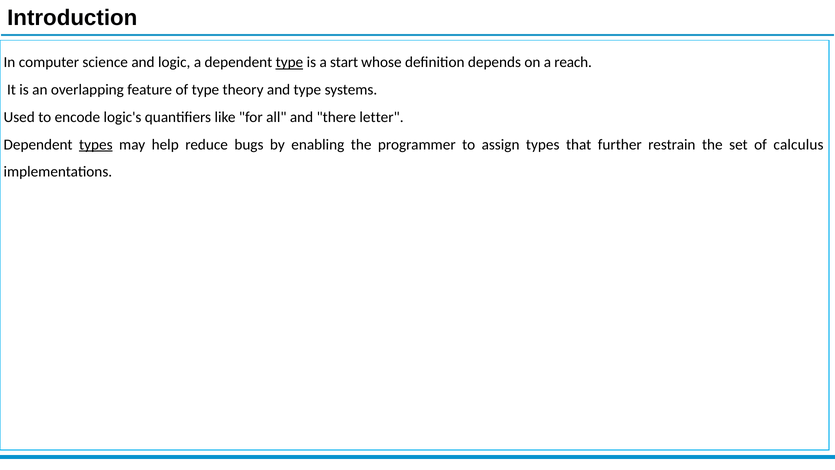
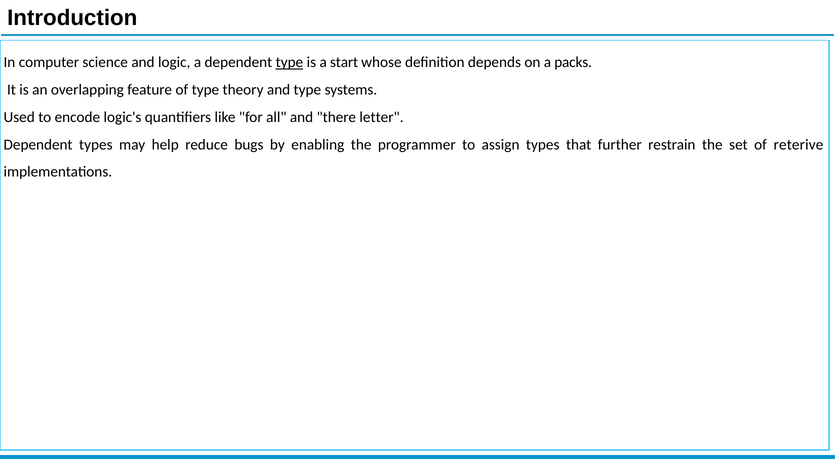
reach: reach -> packs (573, 62)
types underline: present -> none (96, 144)
calculus: calculus -> reterive (798, 144)
